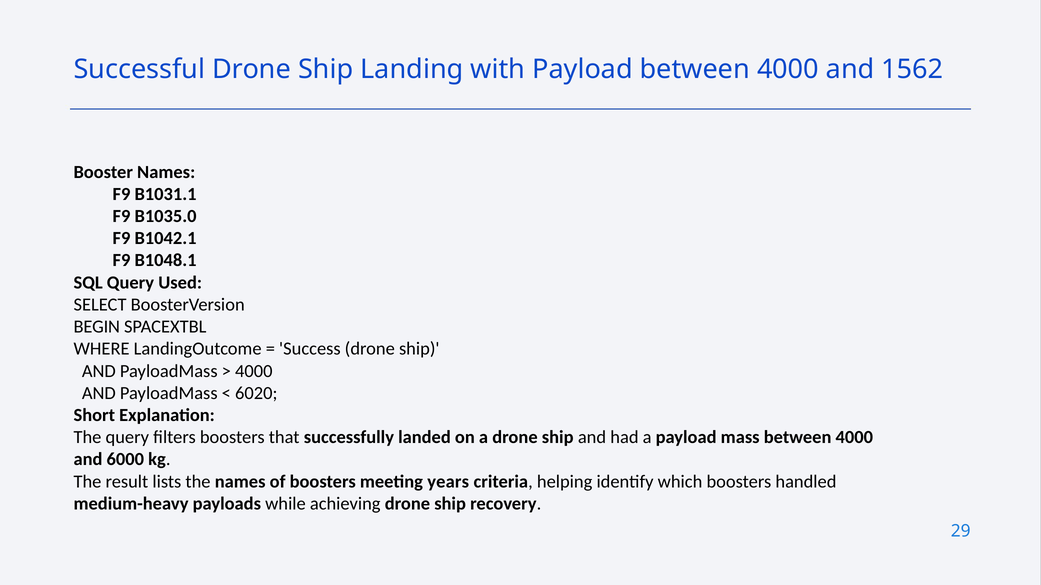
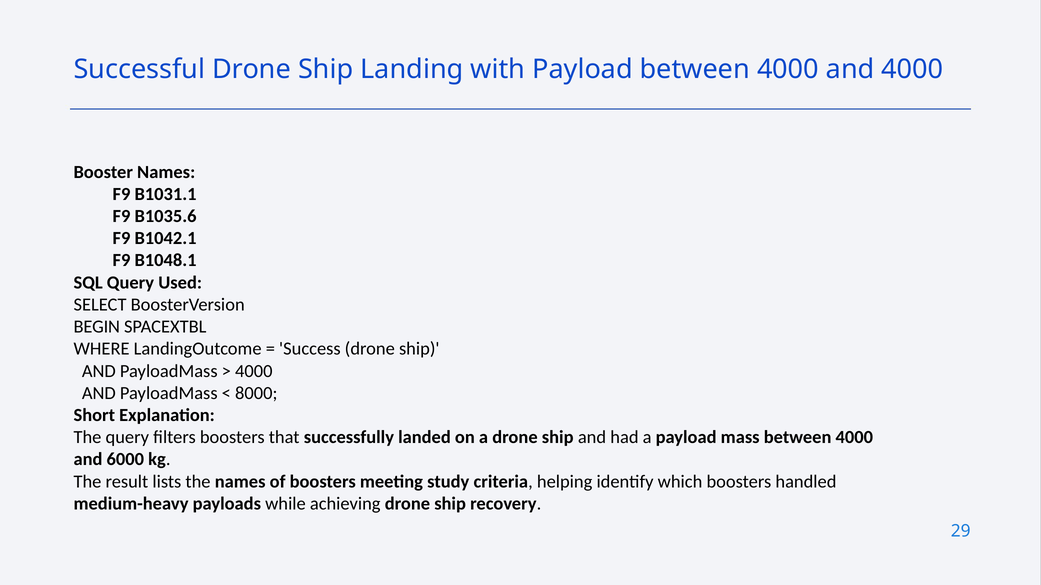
and 1562: 1562 -> 4000 (912, 69)
B1035.0: B1035.0 -> B1035.6 (166, 216)
6020: 6020 -> 8000 (256, 393)
years: years -> study (448, 482)
